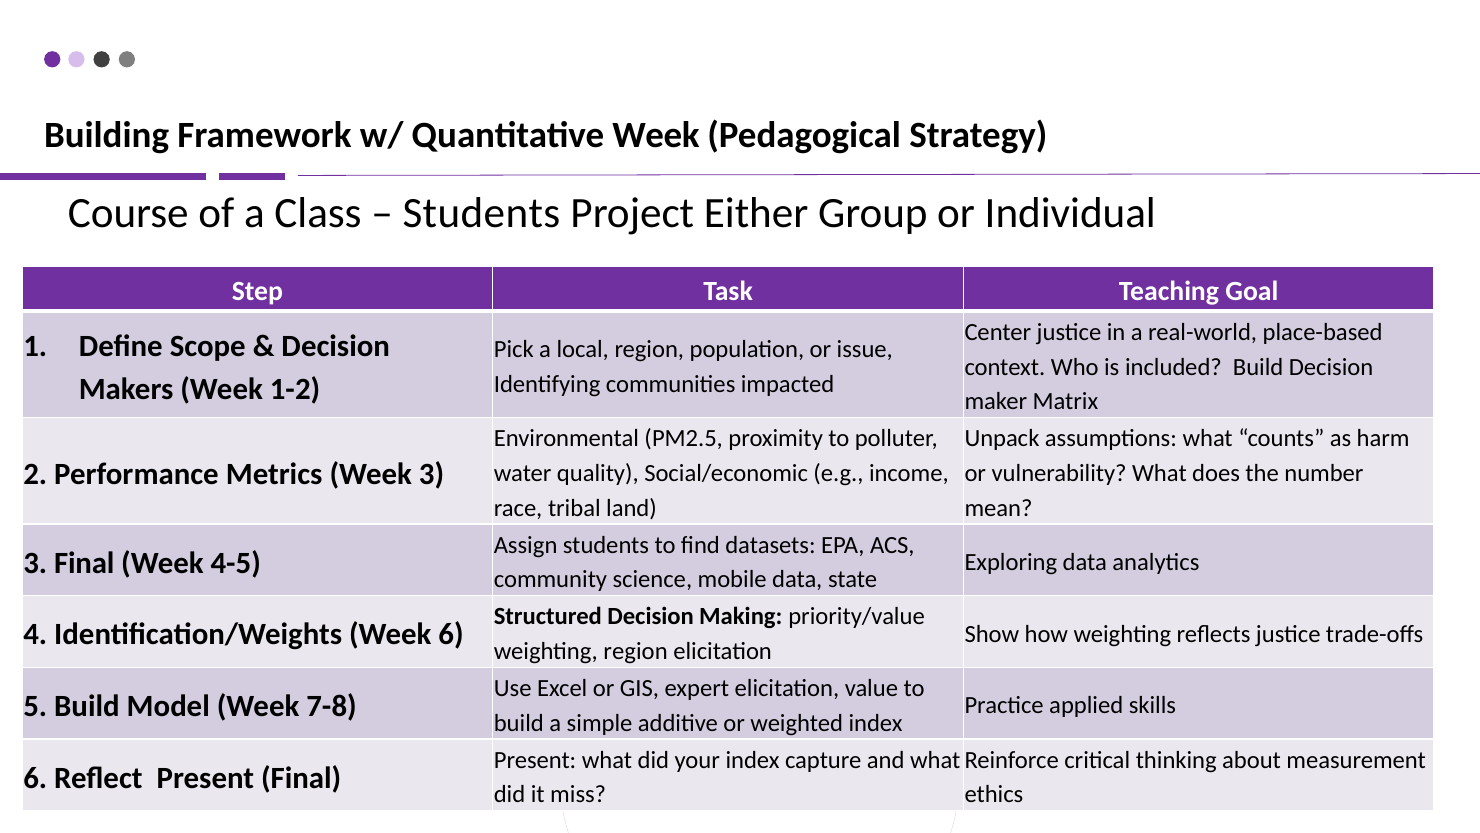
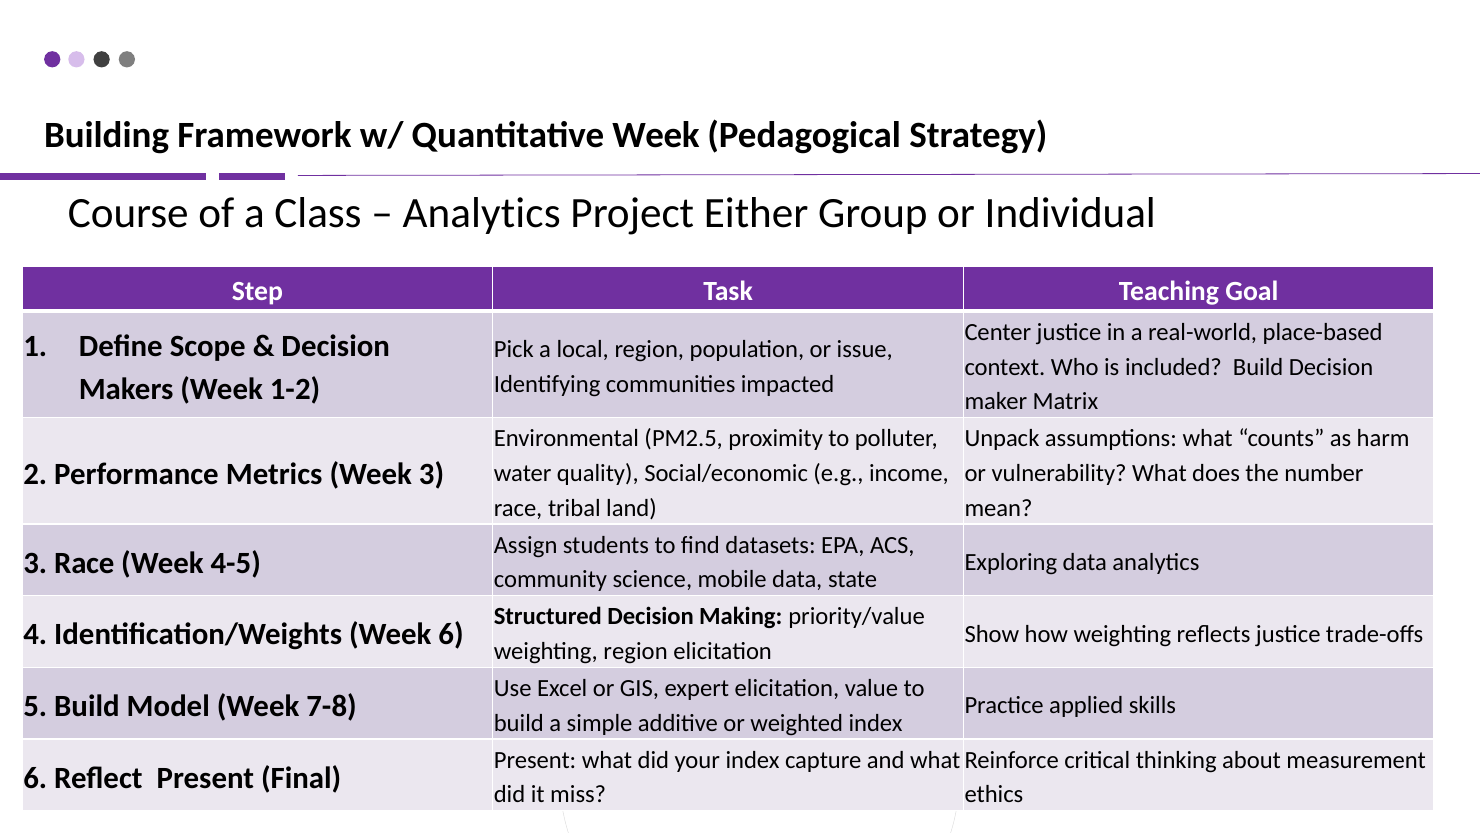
Students: Students -> Analytics (482, 214)
3 Final: Final -> Race (84, 563)
